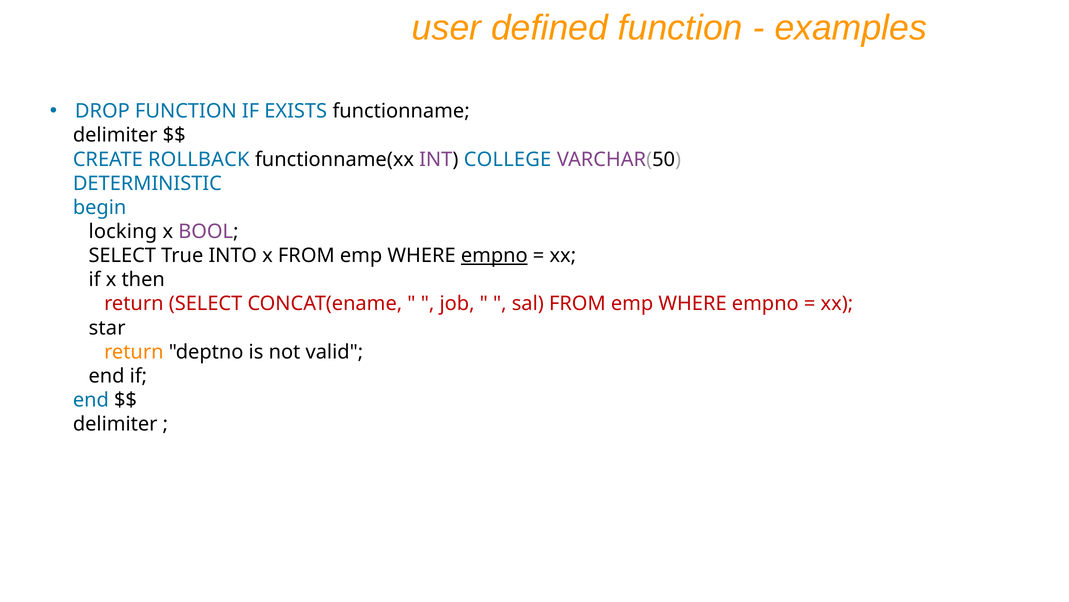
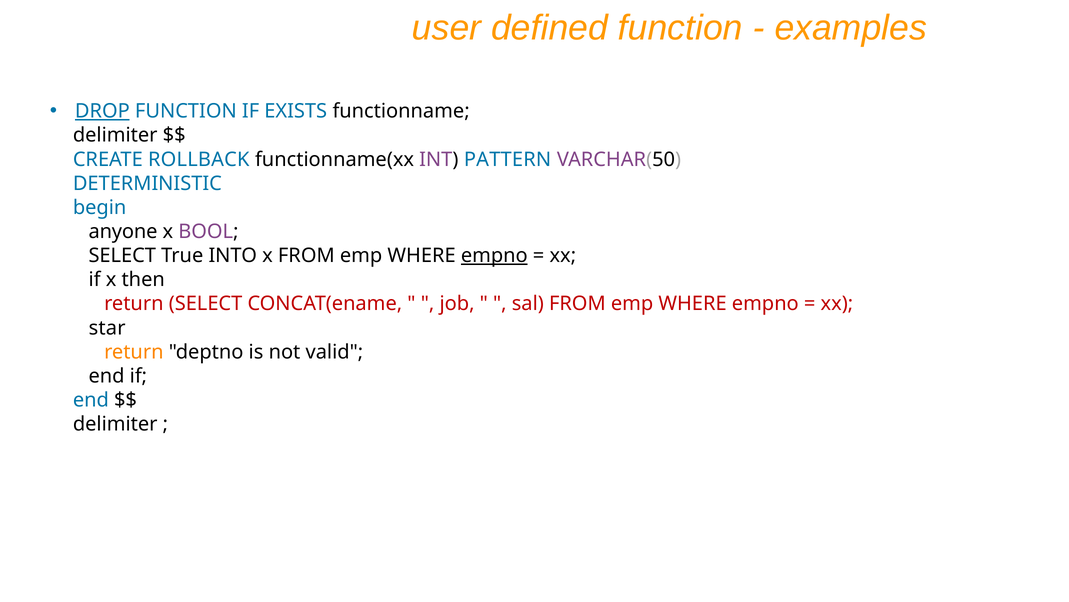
DROP underline: none -> present (102, 111)
COLLEGE: COLLEGE -> PATTERN (508, 159)
locking: locking -> anyone (123, 231)
